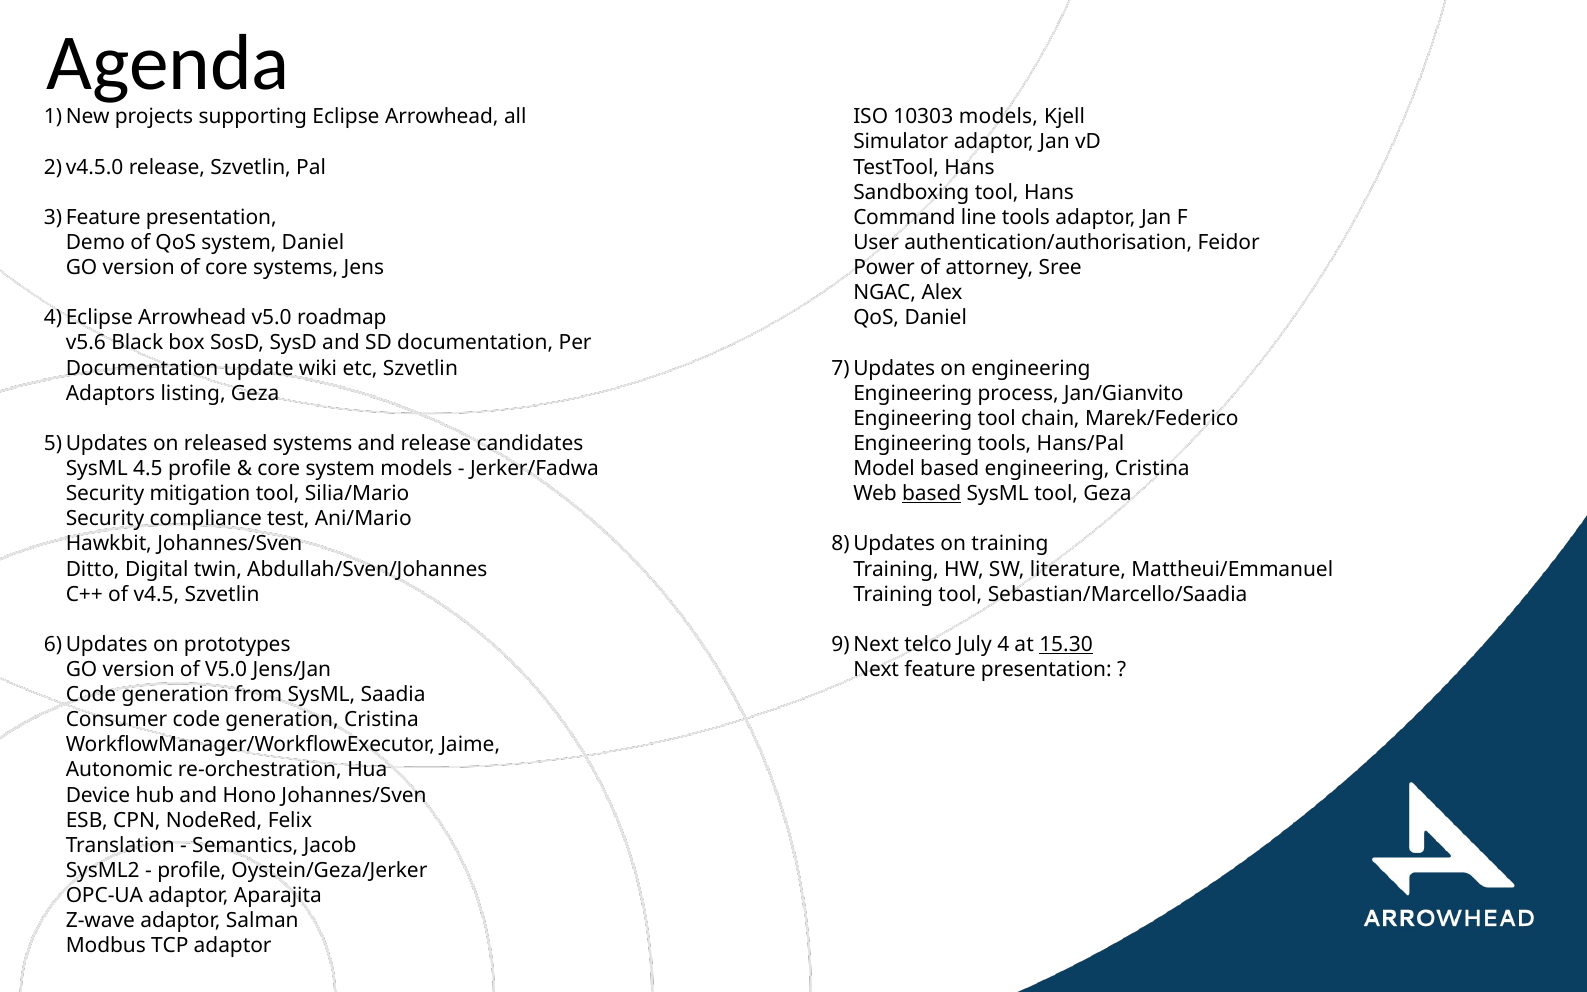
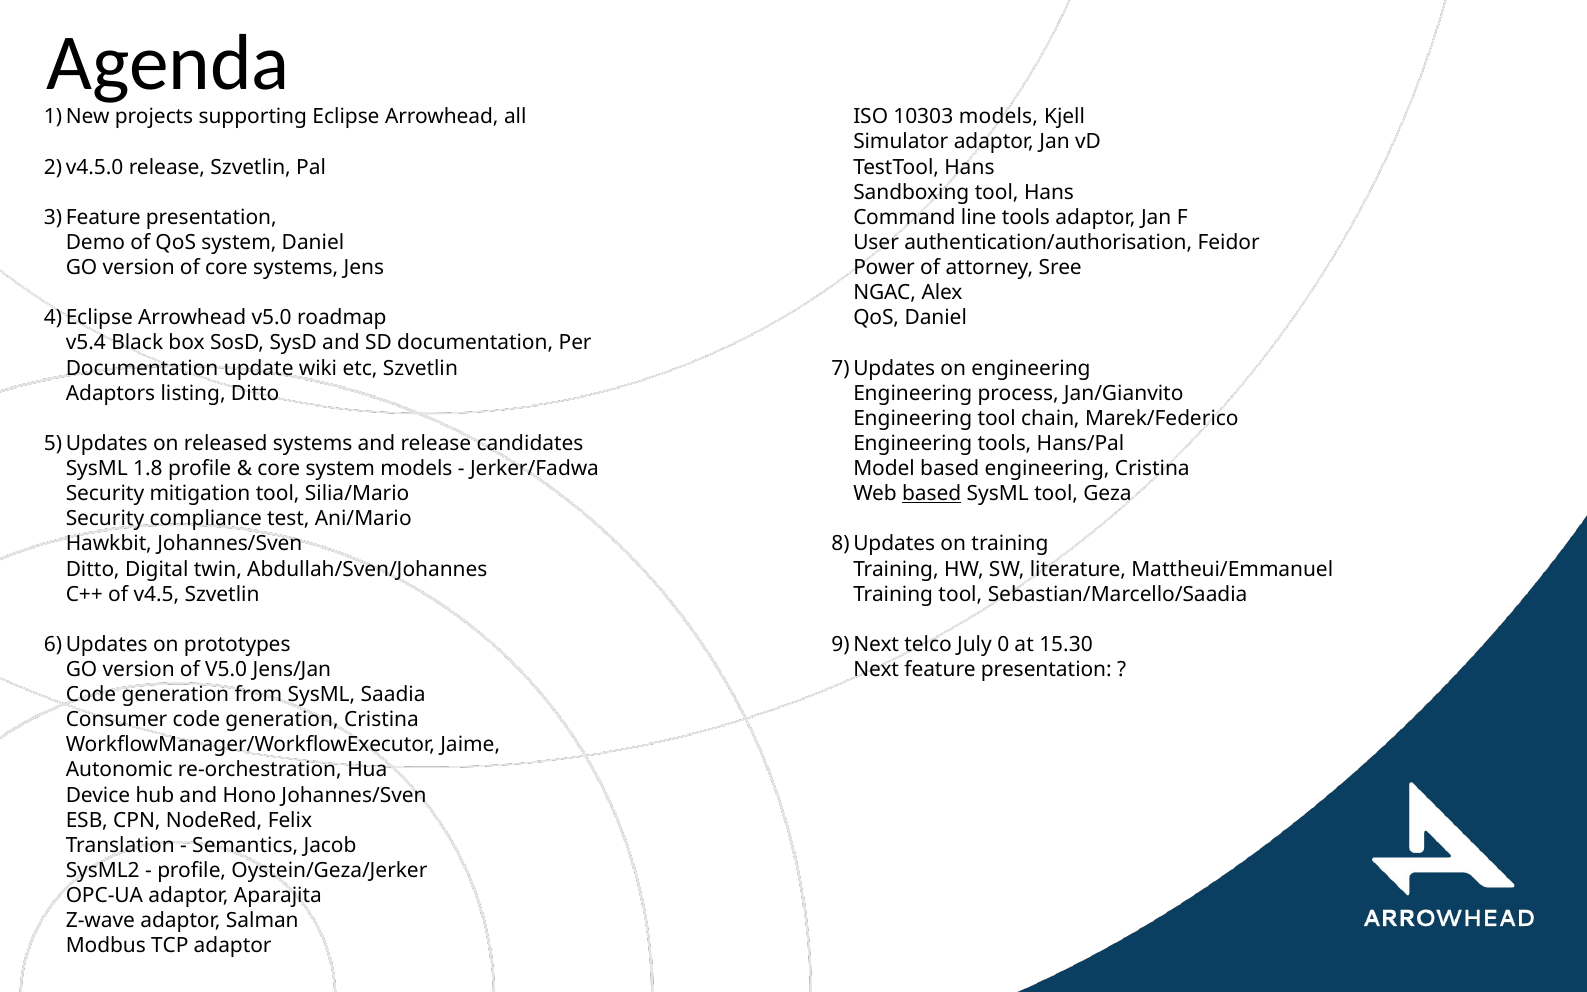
v5.6: v5.6 -> v5.4 (86, 343)
listing Geza: Geza -> Ditto (255, 393)
4.5: 4.5 -> 1.8 (148, 469)
4: 4 -> 0 (1003, 644)
15.30 underline: present -> none (1066, 644)
